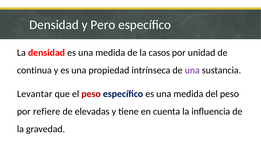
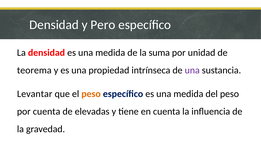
casos: casos -> suma (159, 53)
continua: continua -> teorema (34, 70)
peso colour: red -> orange (91, 94)
por refiere: refiere -> cuenta (47, 111)
